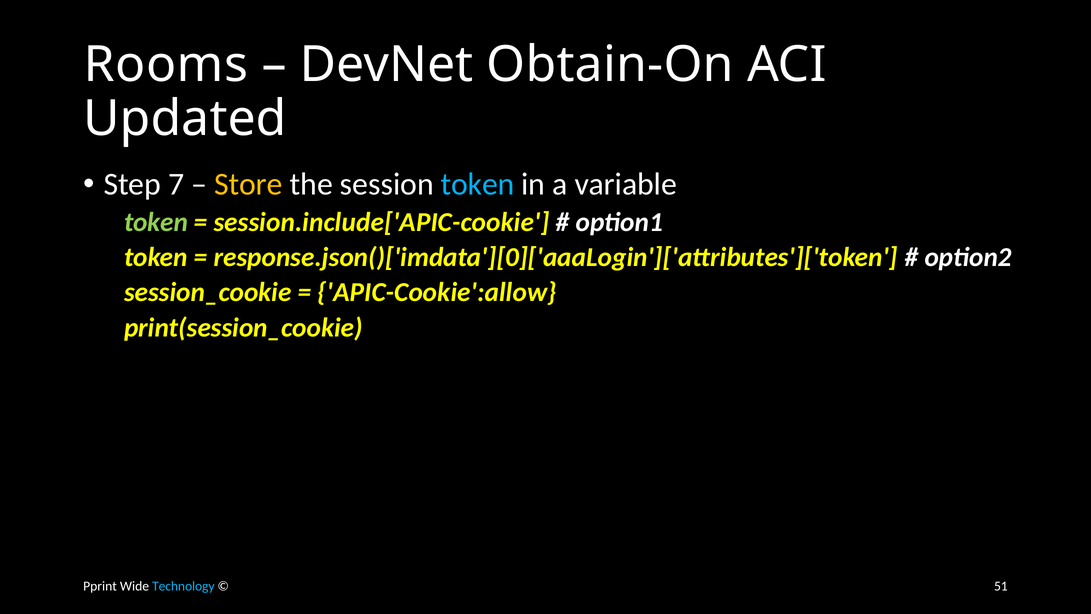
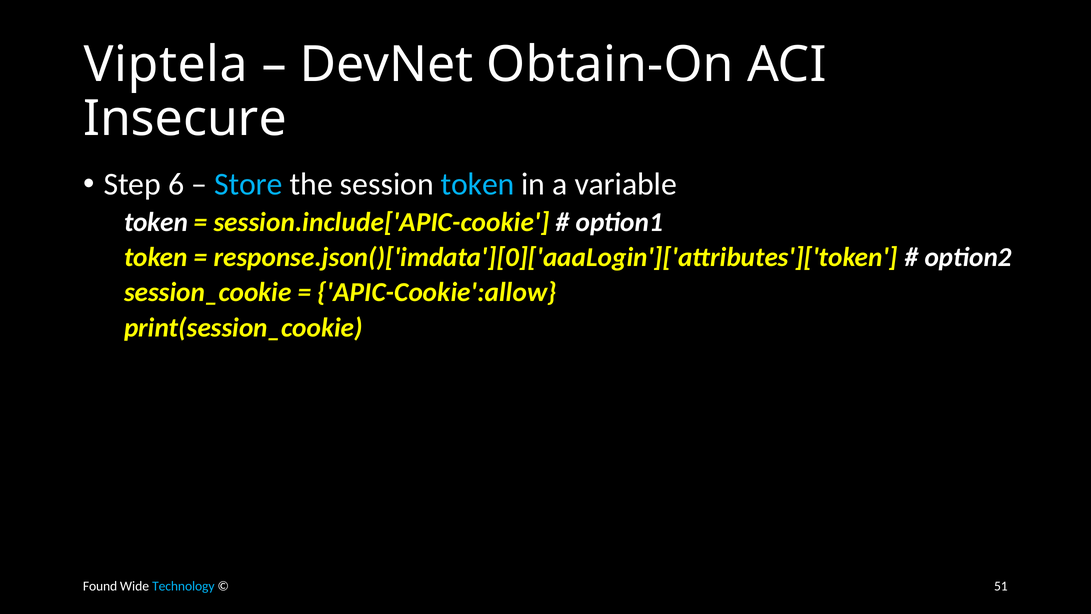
Rooms: Rooms -> Viptela (166, 65)
Updated: Updated -> Insecure (185, 119)
7: 7 -> 6 (176, 184)
Store colour: yellow -> light blue (249, 184)
token colour: light green -> white (156, 222)
Pprint: Pprint -> Found (100, 586)
